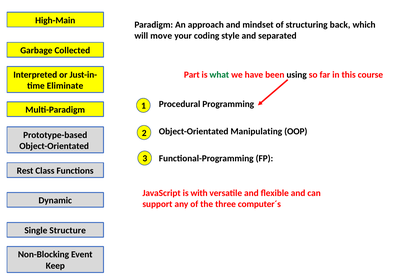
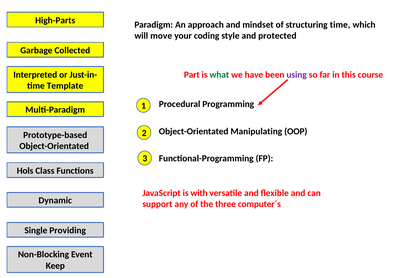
High-Main: High-Main -> High-Parts (55, 20)
structuring back: back -> time (340, 25)
separated: separated -> protected (277, 36)
using colour: black -> purple (297, 75)
Eliminate: Eliminate -> Template (65, 86)
Rest: Rest -> Hols (25, 170)
Structure: Structure -> Providing (68, 230)
